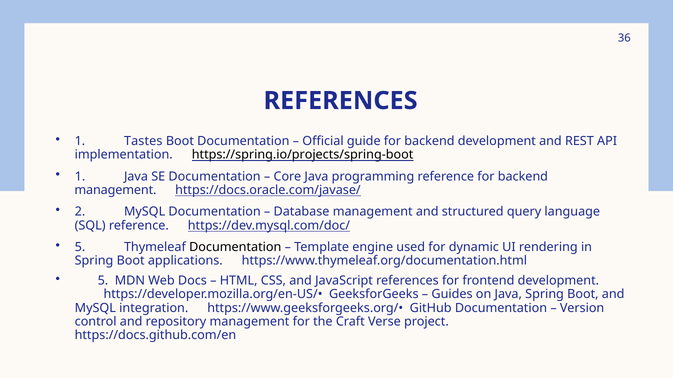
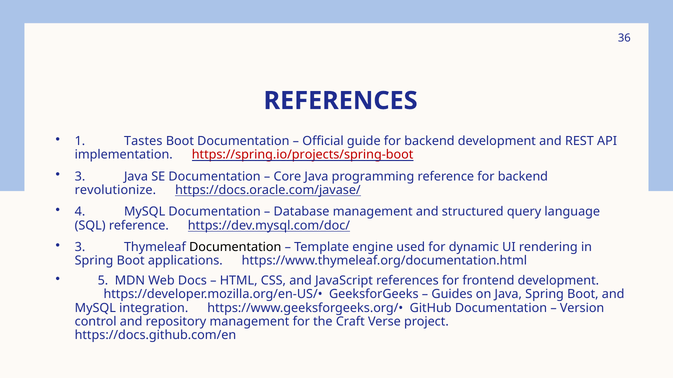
https://spring.io/projects/spring-boot colour: black -> red (303, 155)
1: 1 -> 3 (80, 177)
management: management -> revolutionize (115, 190)
2: 2 -> 4 (80, 212)
5: 5 -> 3 (80, 248)
